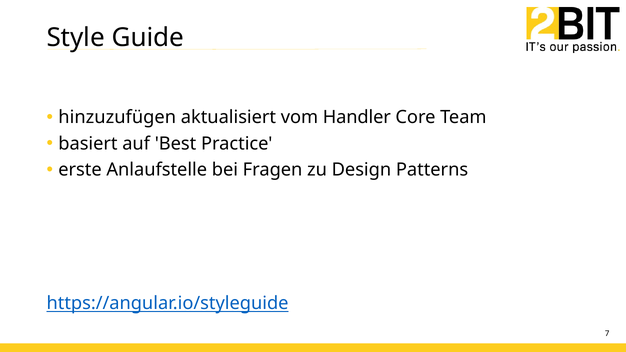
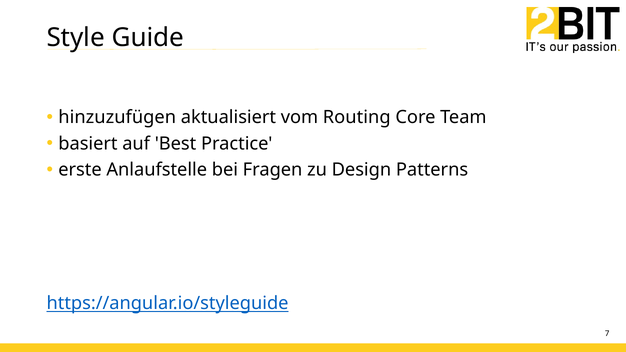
Handler: Handler -> Routing (357, 117)
